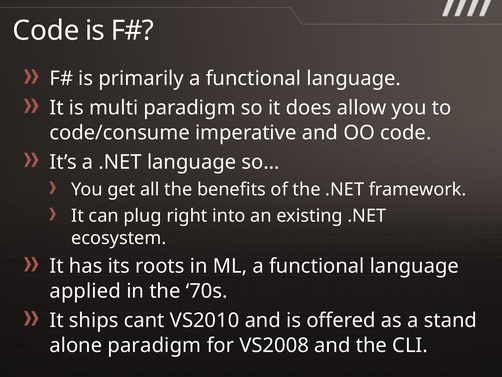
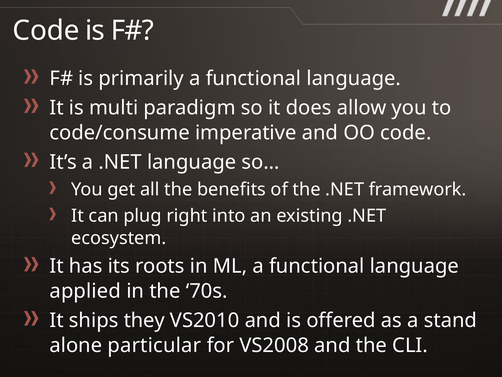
cant: cant -> they (144, 320)
alone paradigm: paradigm -> particular (154, 345)
